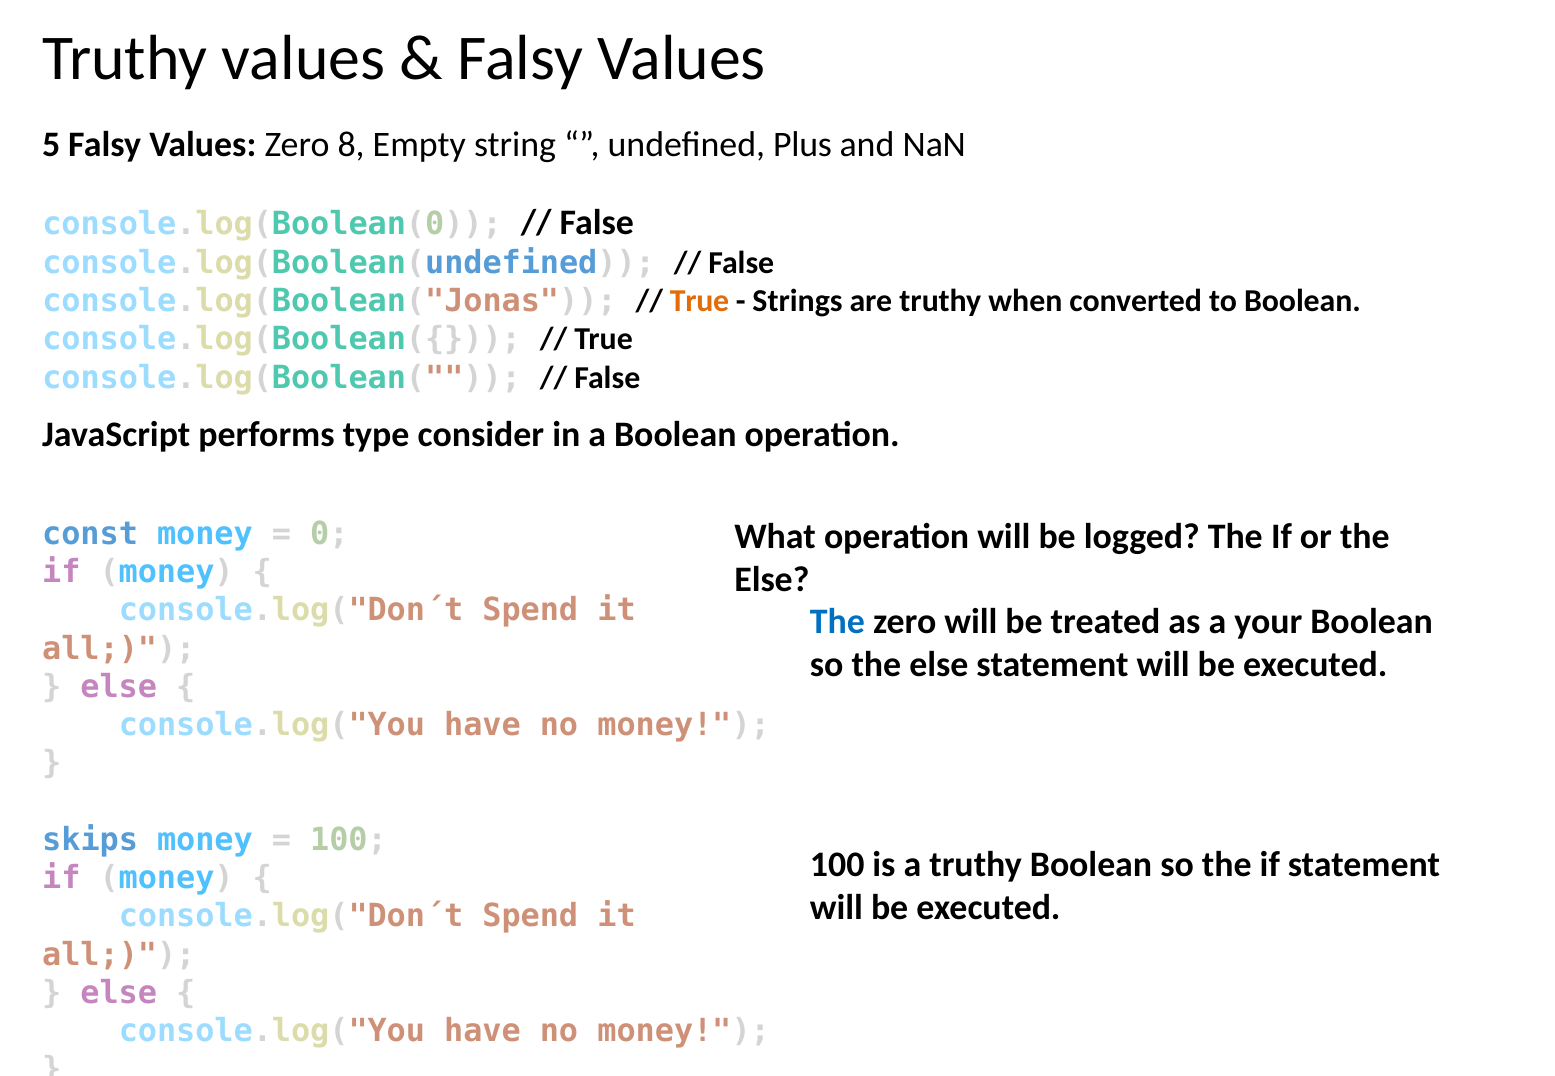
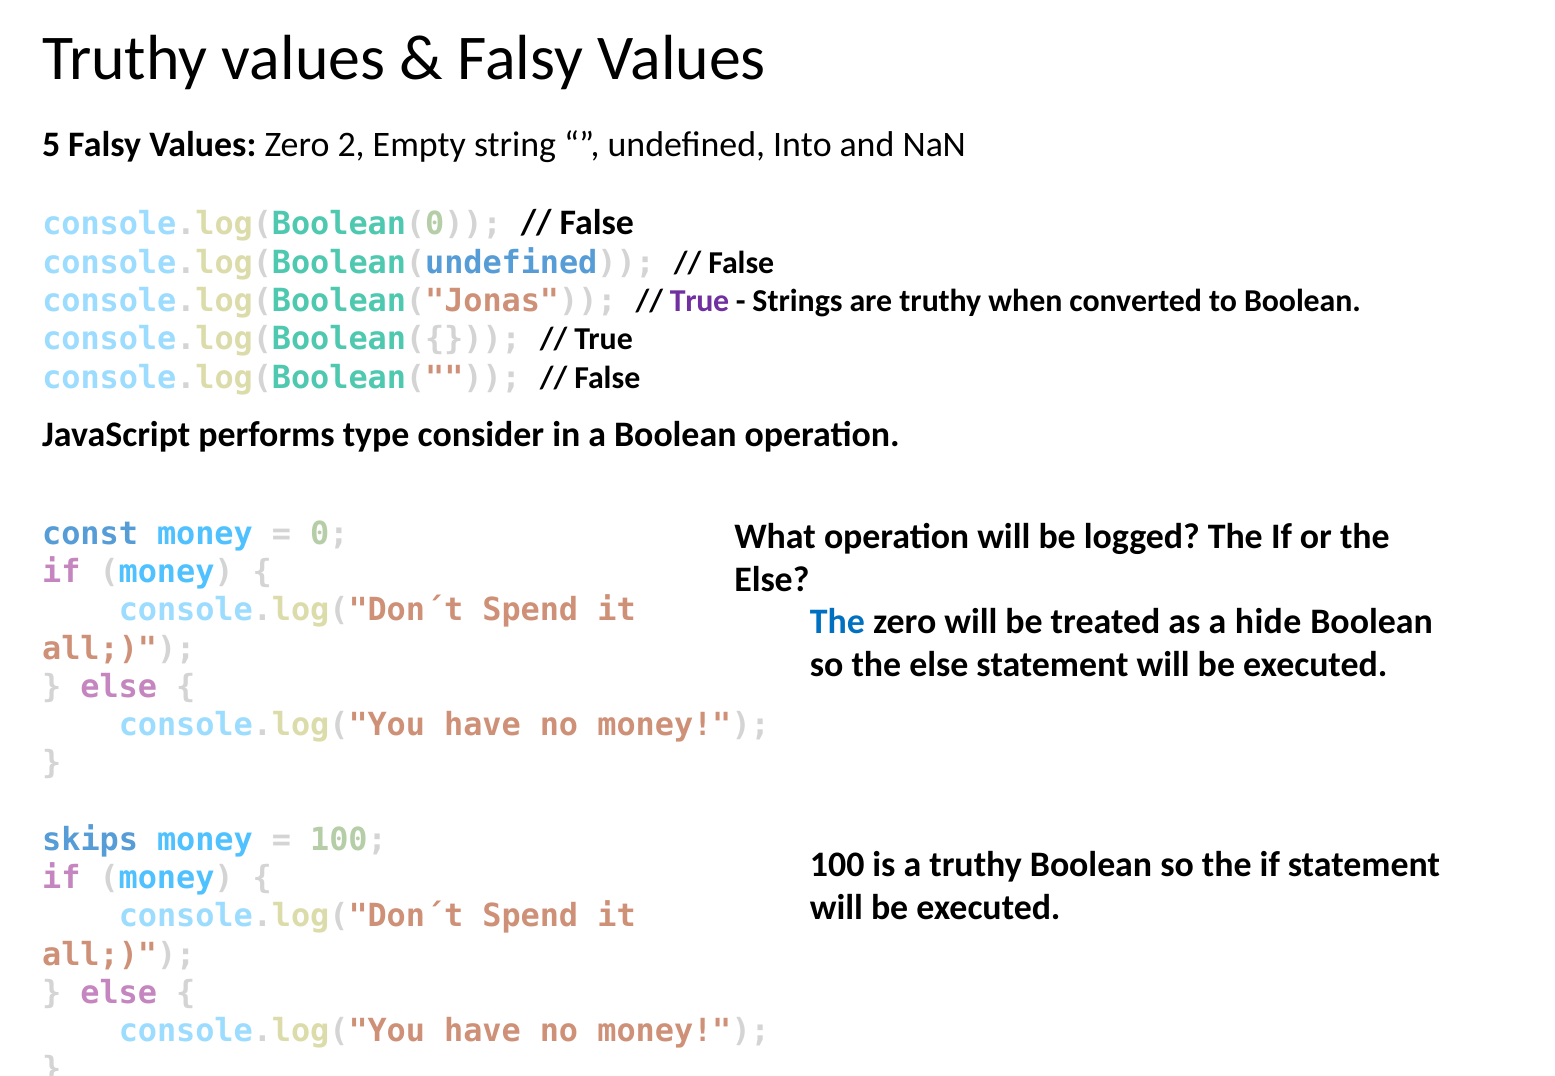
8: 8 -> 2 (351, 145)
Plus: Plus -> Into (802, 145)
True colour: orange -> purple (700, 301)
your: your -> hide (1268, 622)
